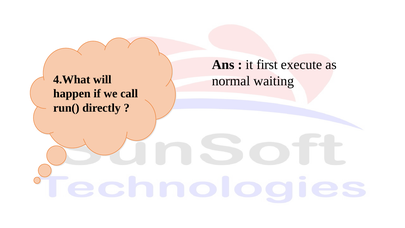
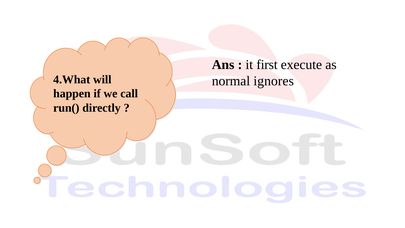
waiting: waiting -> ignores (274, 81)
